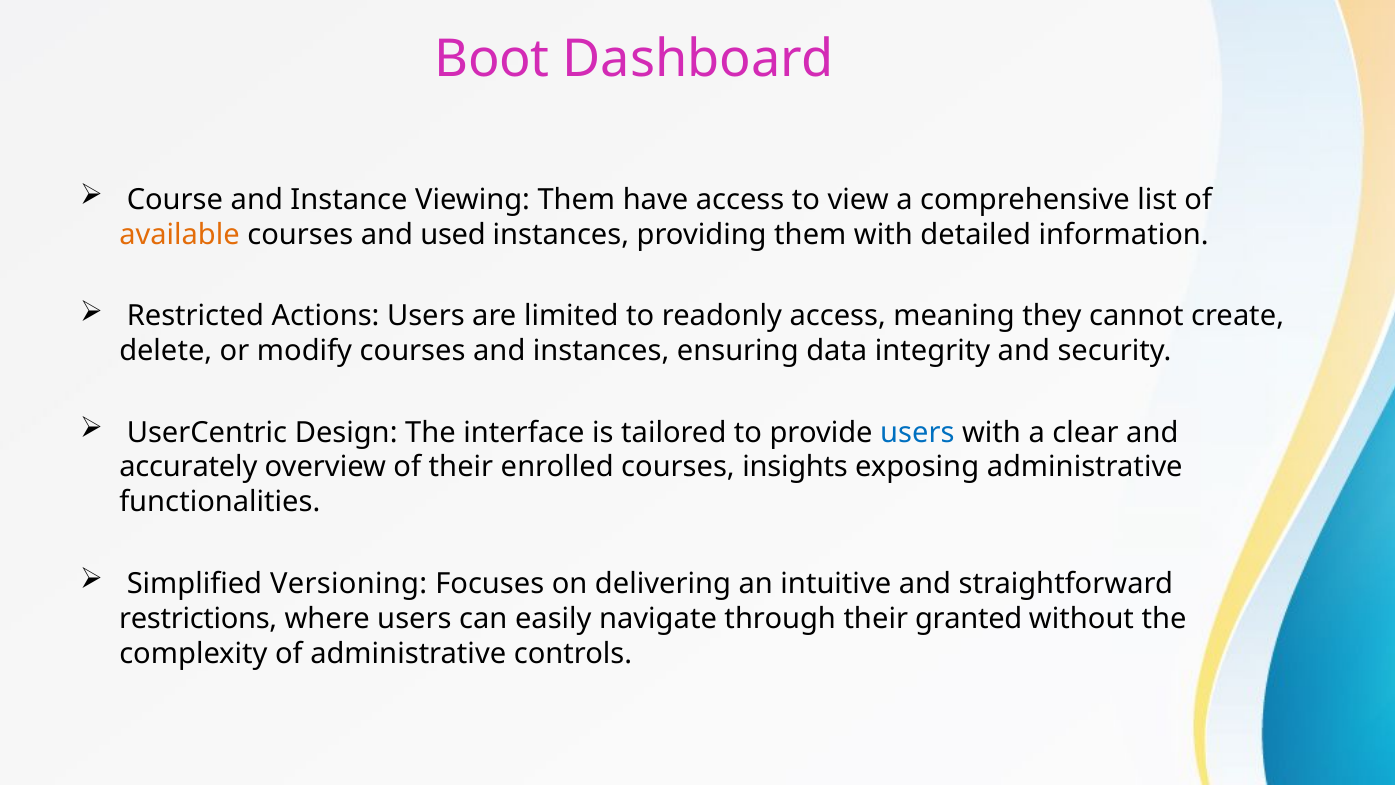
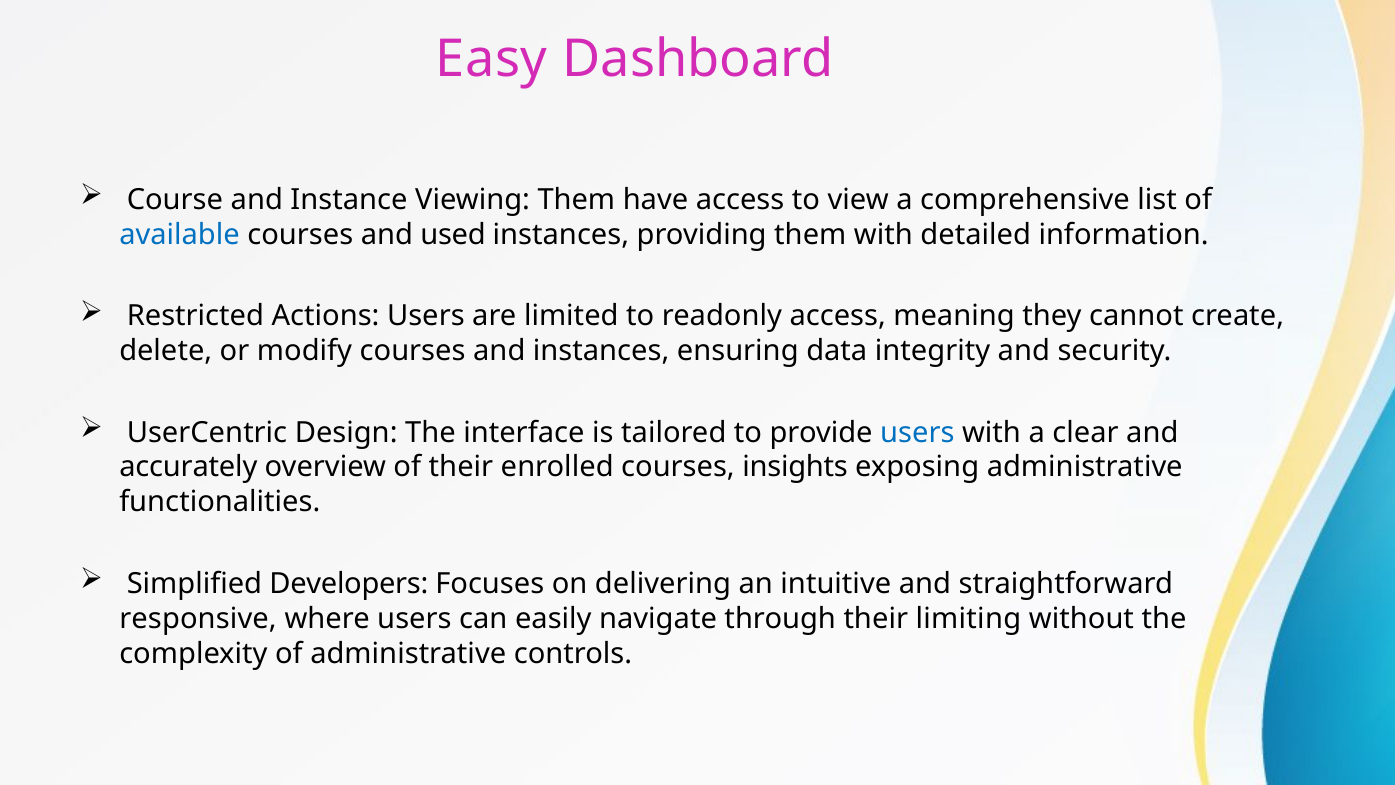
Boot: Boot -> Easy (492, 59)
available colour: orange -> blue (180, 235)
Versioning: Versioning -> Developers (349, 583)
restrictions: restrictions -> responsive (198, 618)
granted: granted -> limiting (968, 618)
